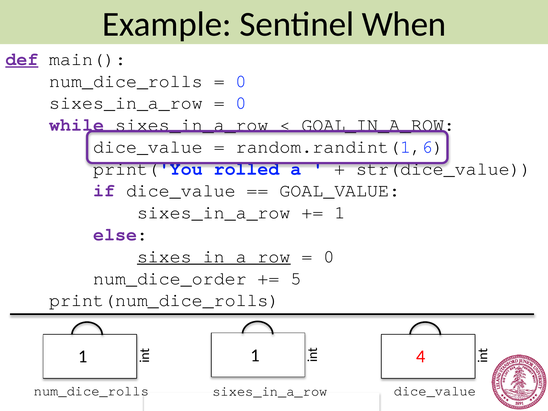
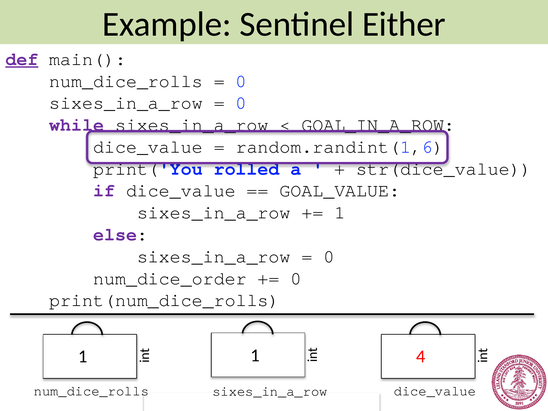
When: When -> Either (404, 24)
sixes_in_a_row underline: present -> none (214, 256)
5: 5 -> 0 (296, 278)
